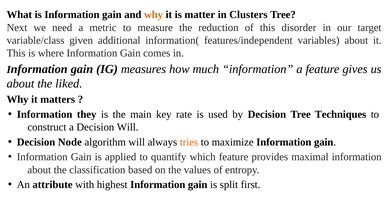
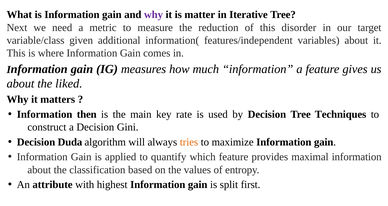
why colour: orange -> purple (154, 15)
Clusters: Clusters -> Iterative (249, 15)
they: they -> then (87, 114)
Decision Will: Will -> Gini (128, 127)
Node: Node -> Duda (70, 142)
